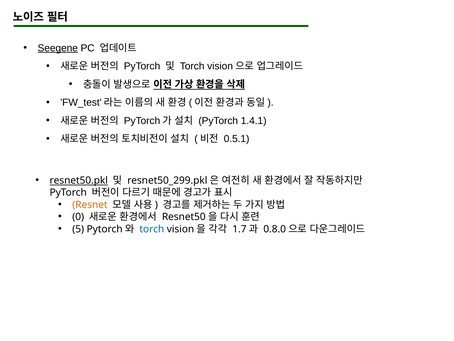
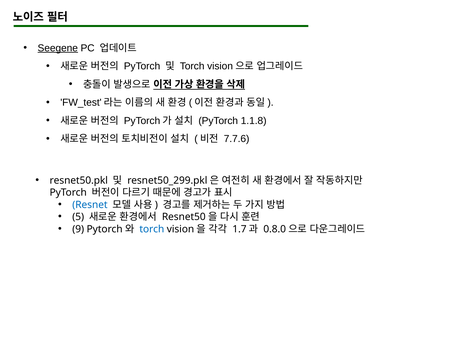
1.4.1: 1.4.1 -> 1.1.8 (254, 121)
0.5.1: 0.5.1 -> 7.7.6 (237, 139)
resnet50.pkl underline: present -> none (79, 180)
Resnet colour: orange -> blue (90, 204)
0: 0 -> 5 (78, 217)
5: 5 -> 9 (78, 229)
